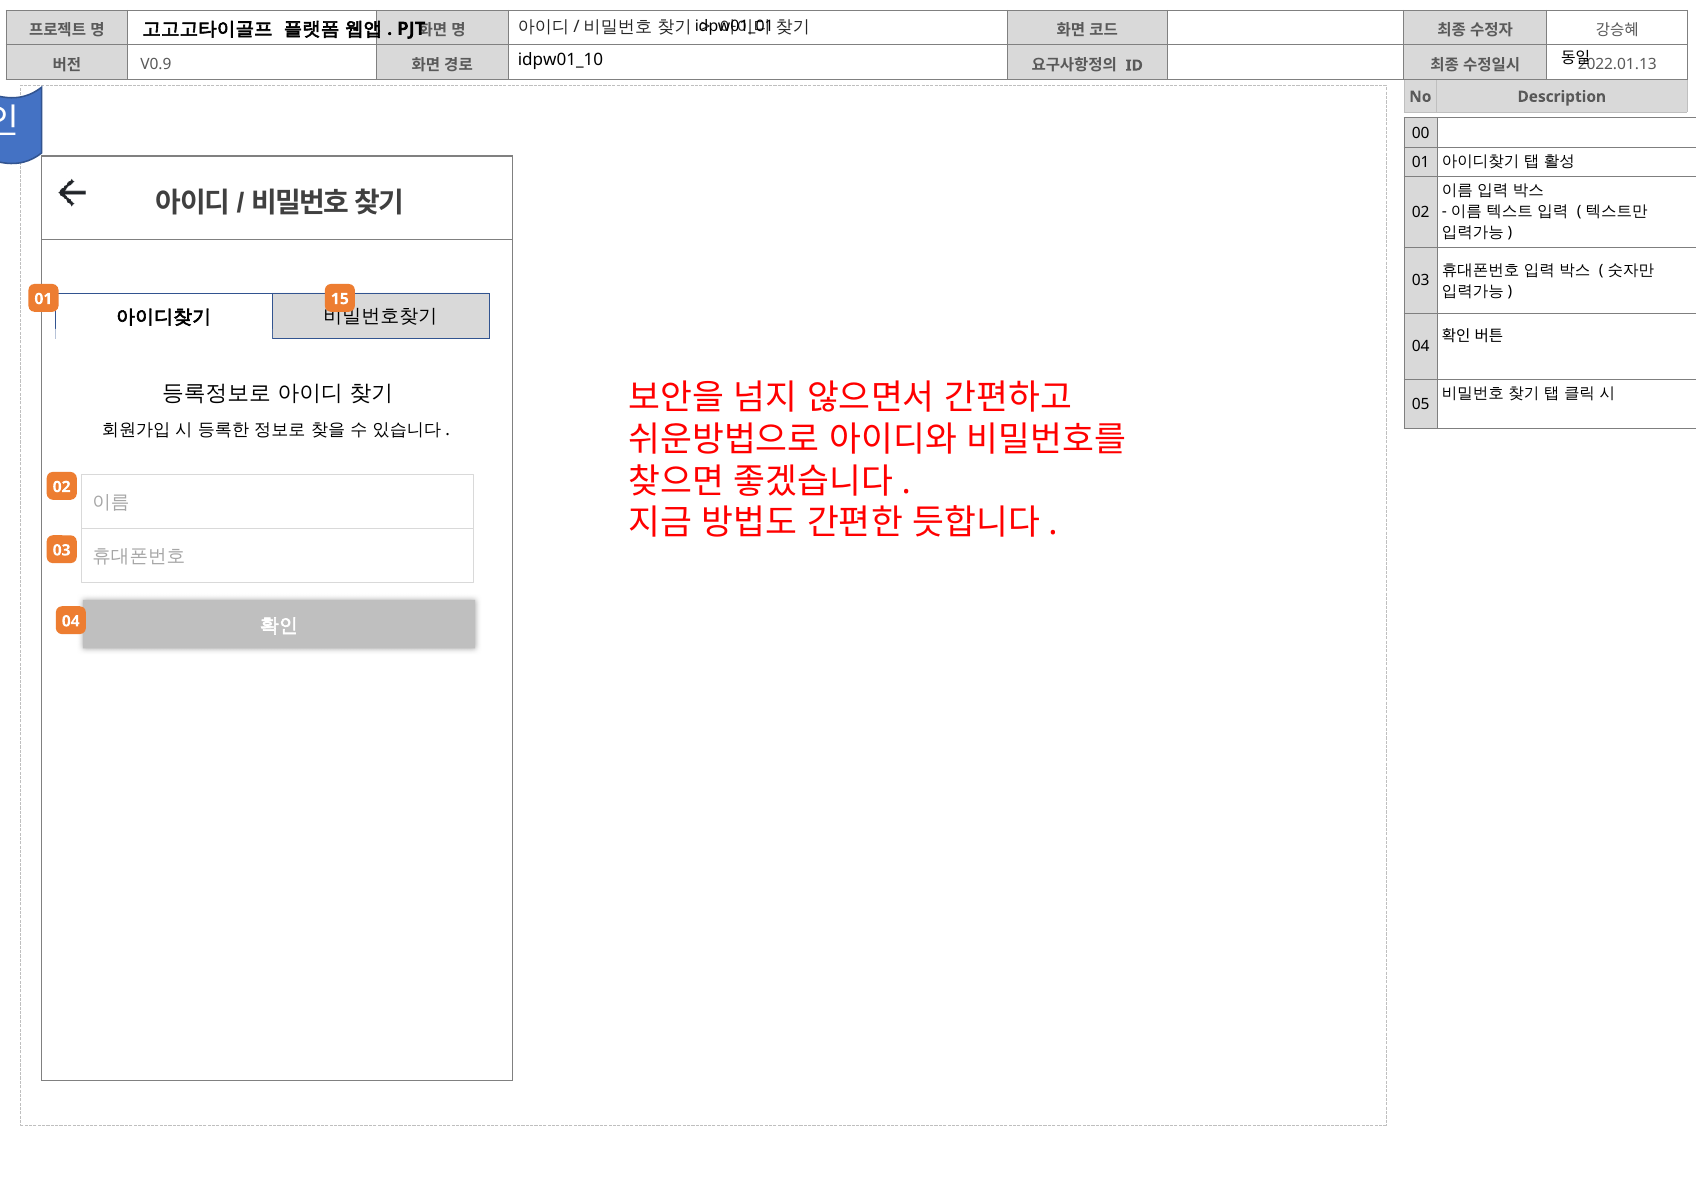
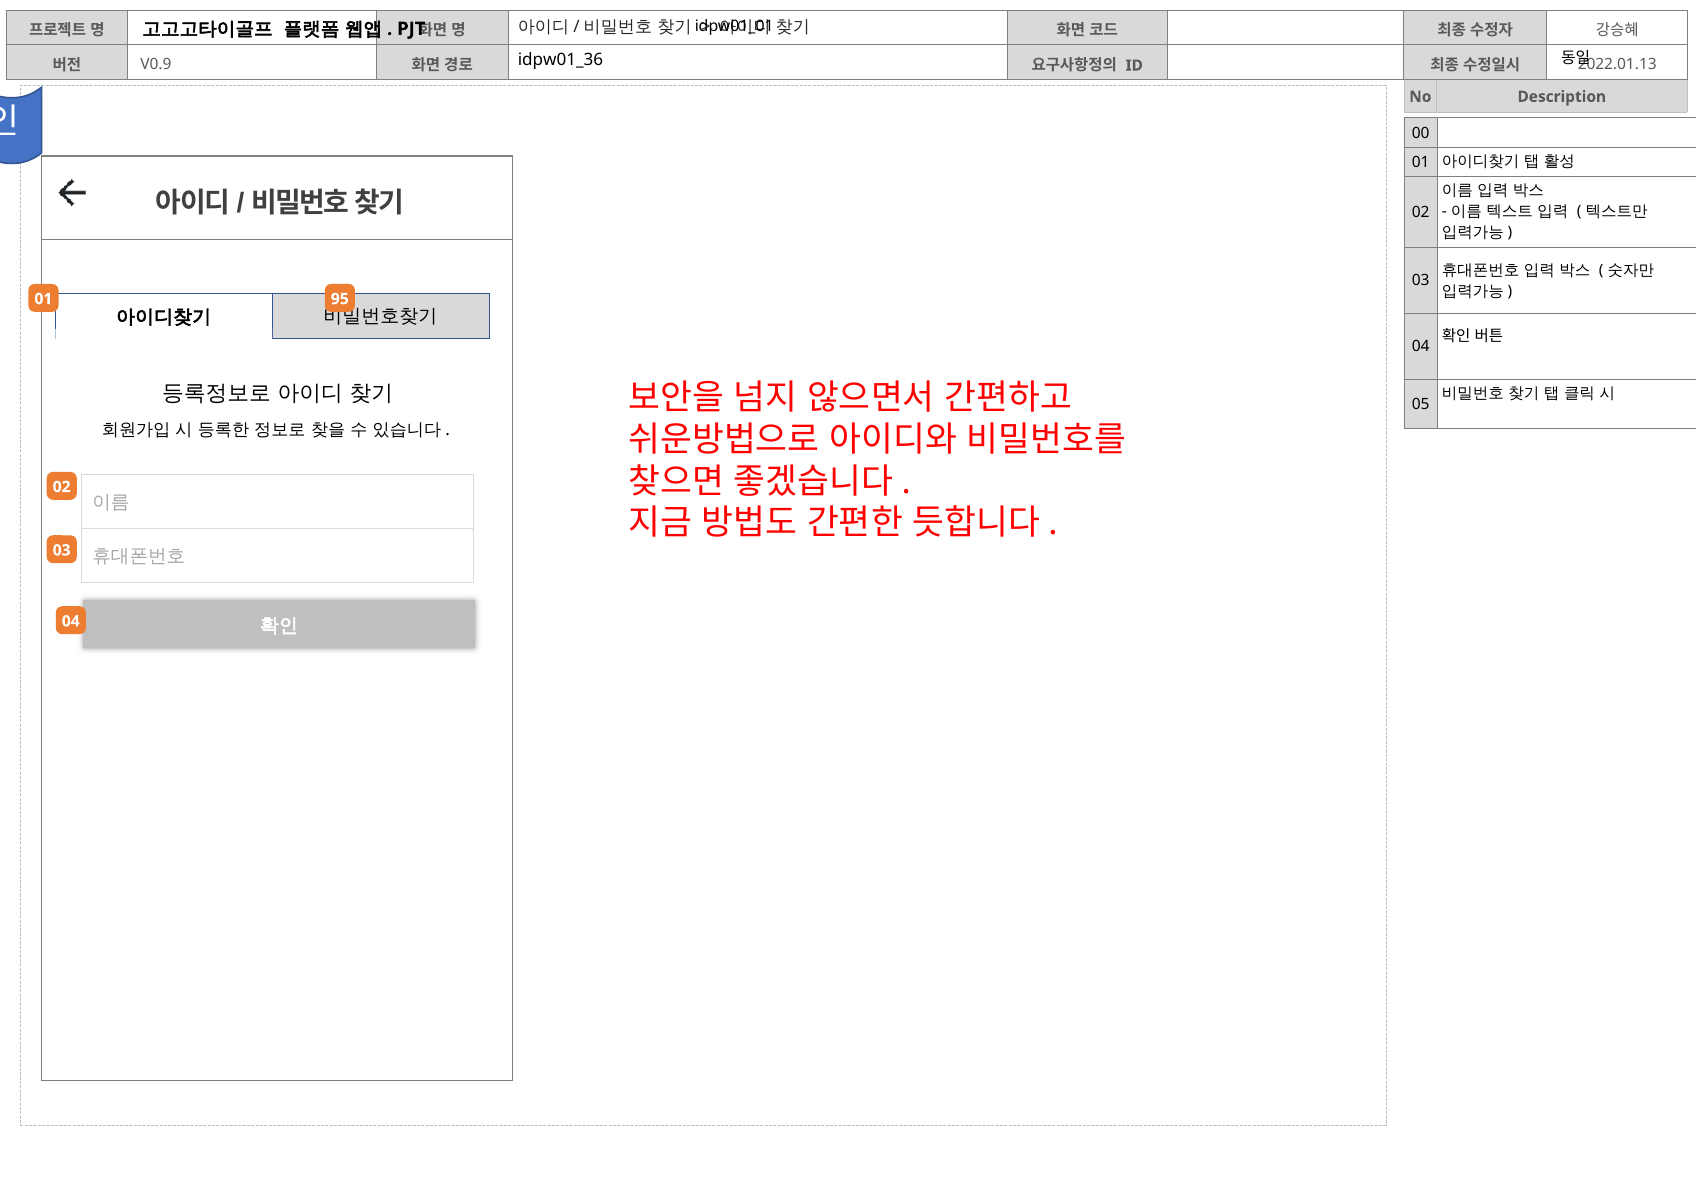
idpw01_10: idpw01_10 -> idpw01_36 (560, 60)
15: 15 -> 95 (340, 299)
